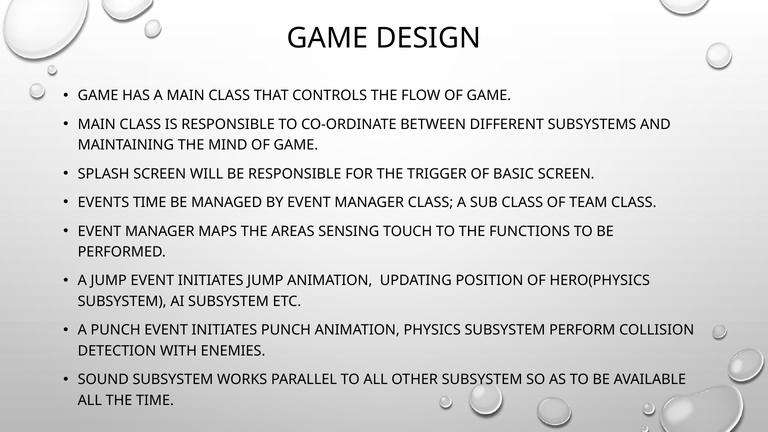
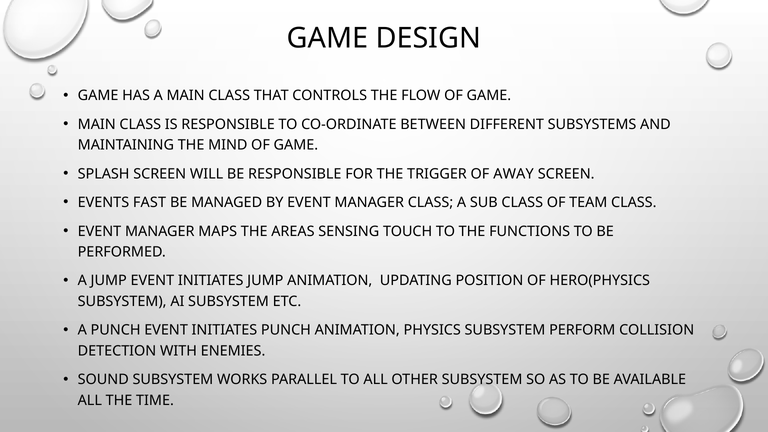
BASIC: BASIC -> AWAY (513, 174)
EVENTS TIME: TIME -> FAST (149, 203)
